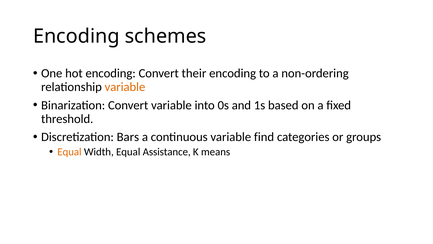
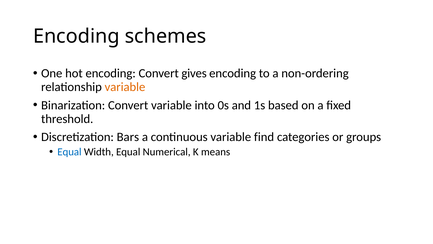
their: their -> gives (194, 73)
Equal colour: orange -> blue (69, 152)
Assistance: Assistance -> Numerical (167, 152)
